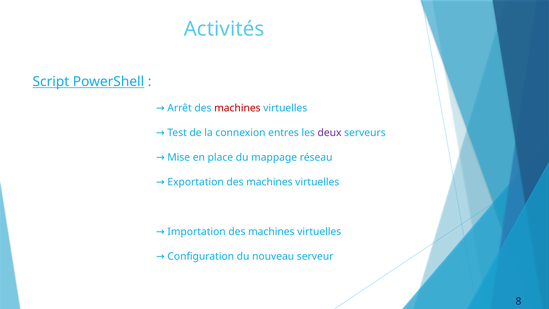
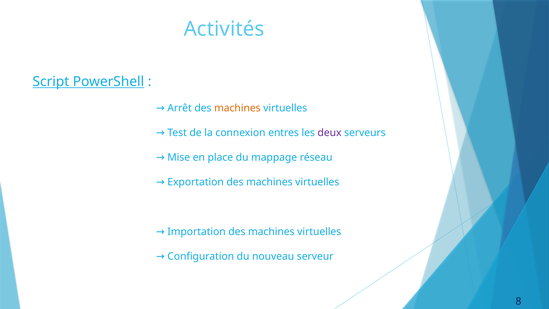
machines colour: red -> orange (237, 108)
